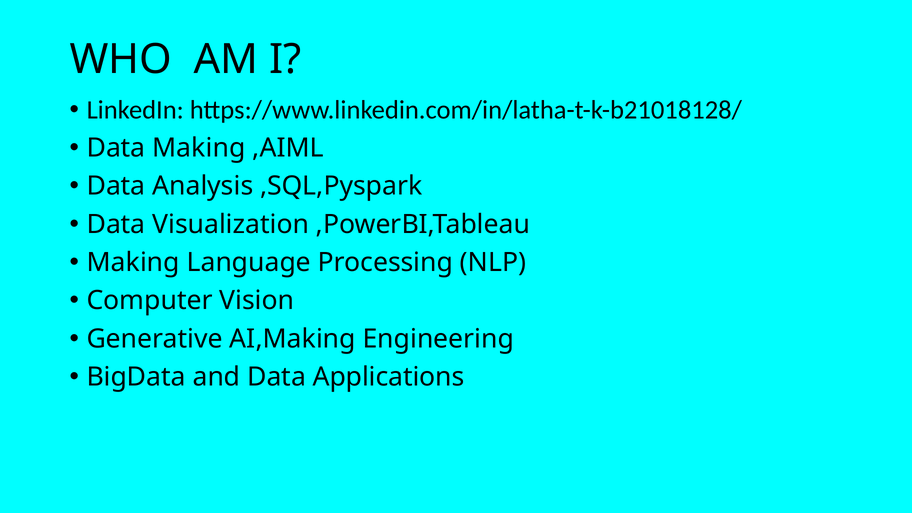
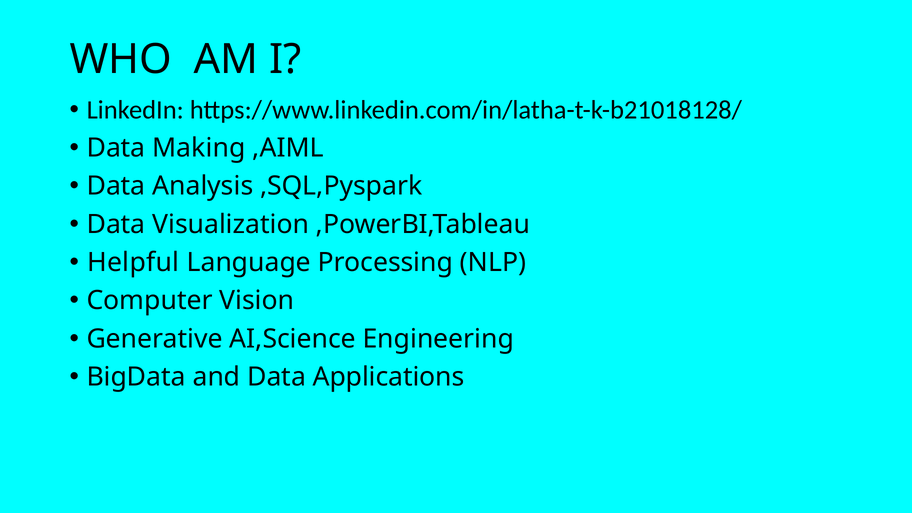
Making: Making -> Helpful (133, 263)
AI,Making: AI,Making -> AI,Science (293, 339)
